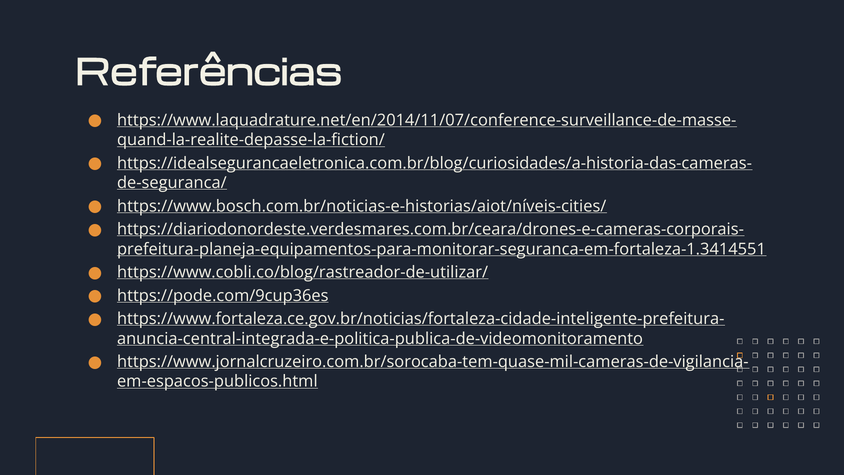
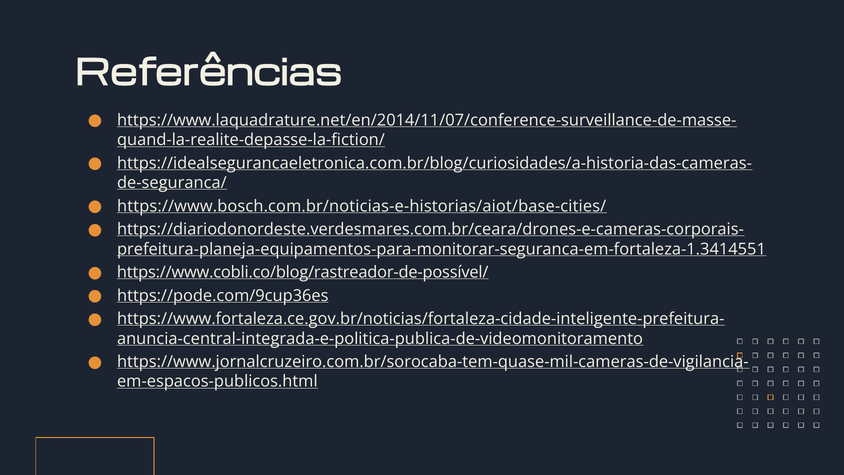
https://www.bosch.com.br/noticias-e-historias/aiot/níveis-cities/: https://www.bosch.com.br/noticias-e-historias/aiot/níveis-cities/ -> https://www.bosch.com.br/noticias-e-historias/aiot/base-cities/ (362, 206)
https://www.cobli.co/blog/rastreador-de-utilizar/: https://www.cobli.co/blog/rastreador-de-utilizar/ -> https://www.cobli.co/blog/rastreador-de-possível/ (303, 272)
